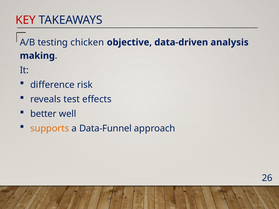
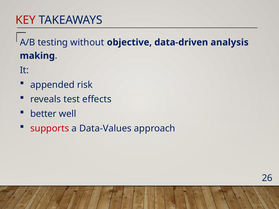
chicken: chicken -> without (87, 42)
difference: difference -> appended (52, 85)
supports colour: orange -> red (50, 129)
Data-Funnel: Data-Funnel -> Data-Values (105, 129)
